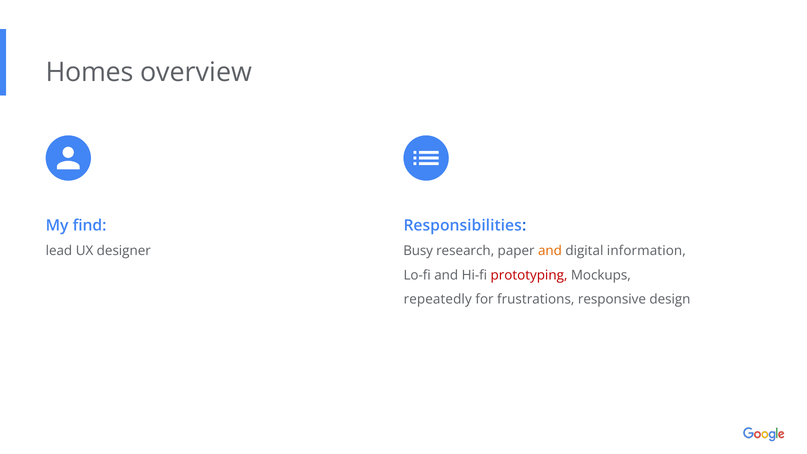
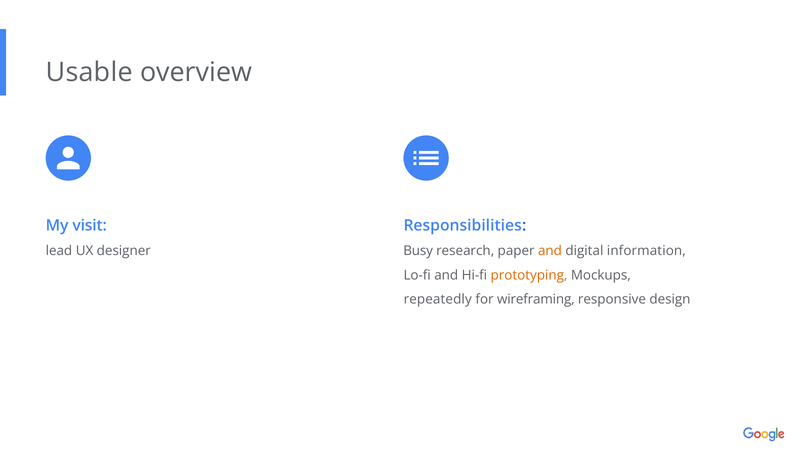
Homes: Homes -> Usable (89, 72)
find: find -> visit (90, 226)
prototyping colour: red -> orange (529, 275)
frustrations: frustrations -> wireframing (536, 299)
